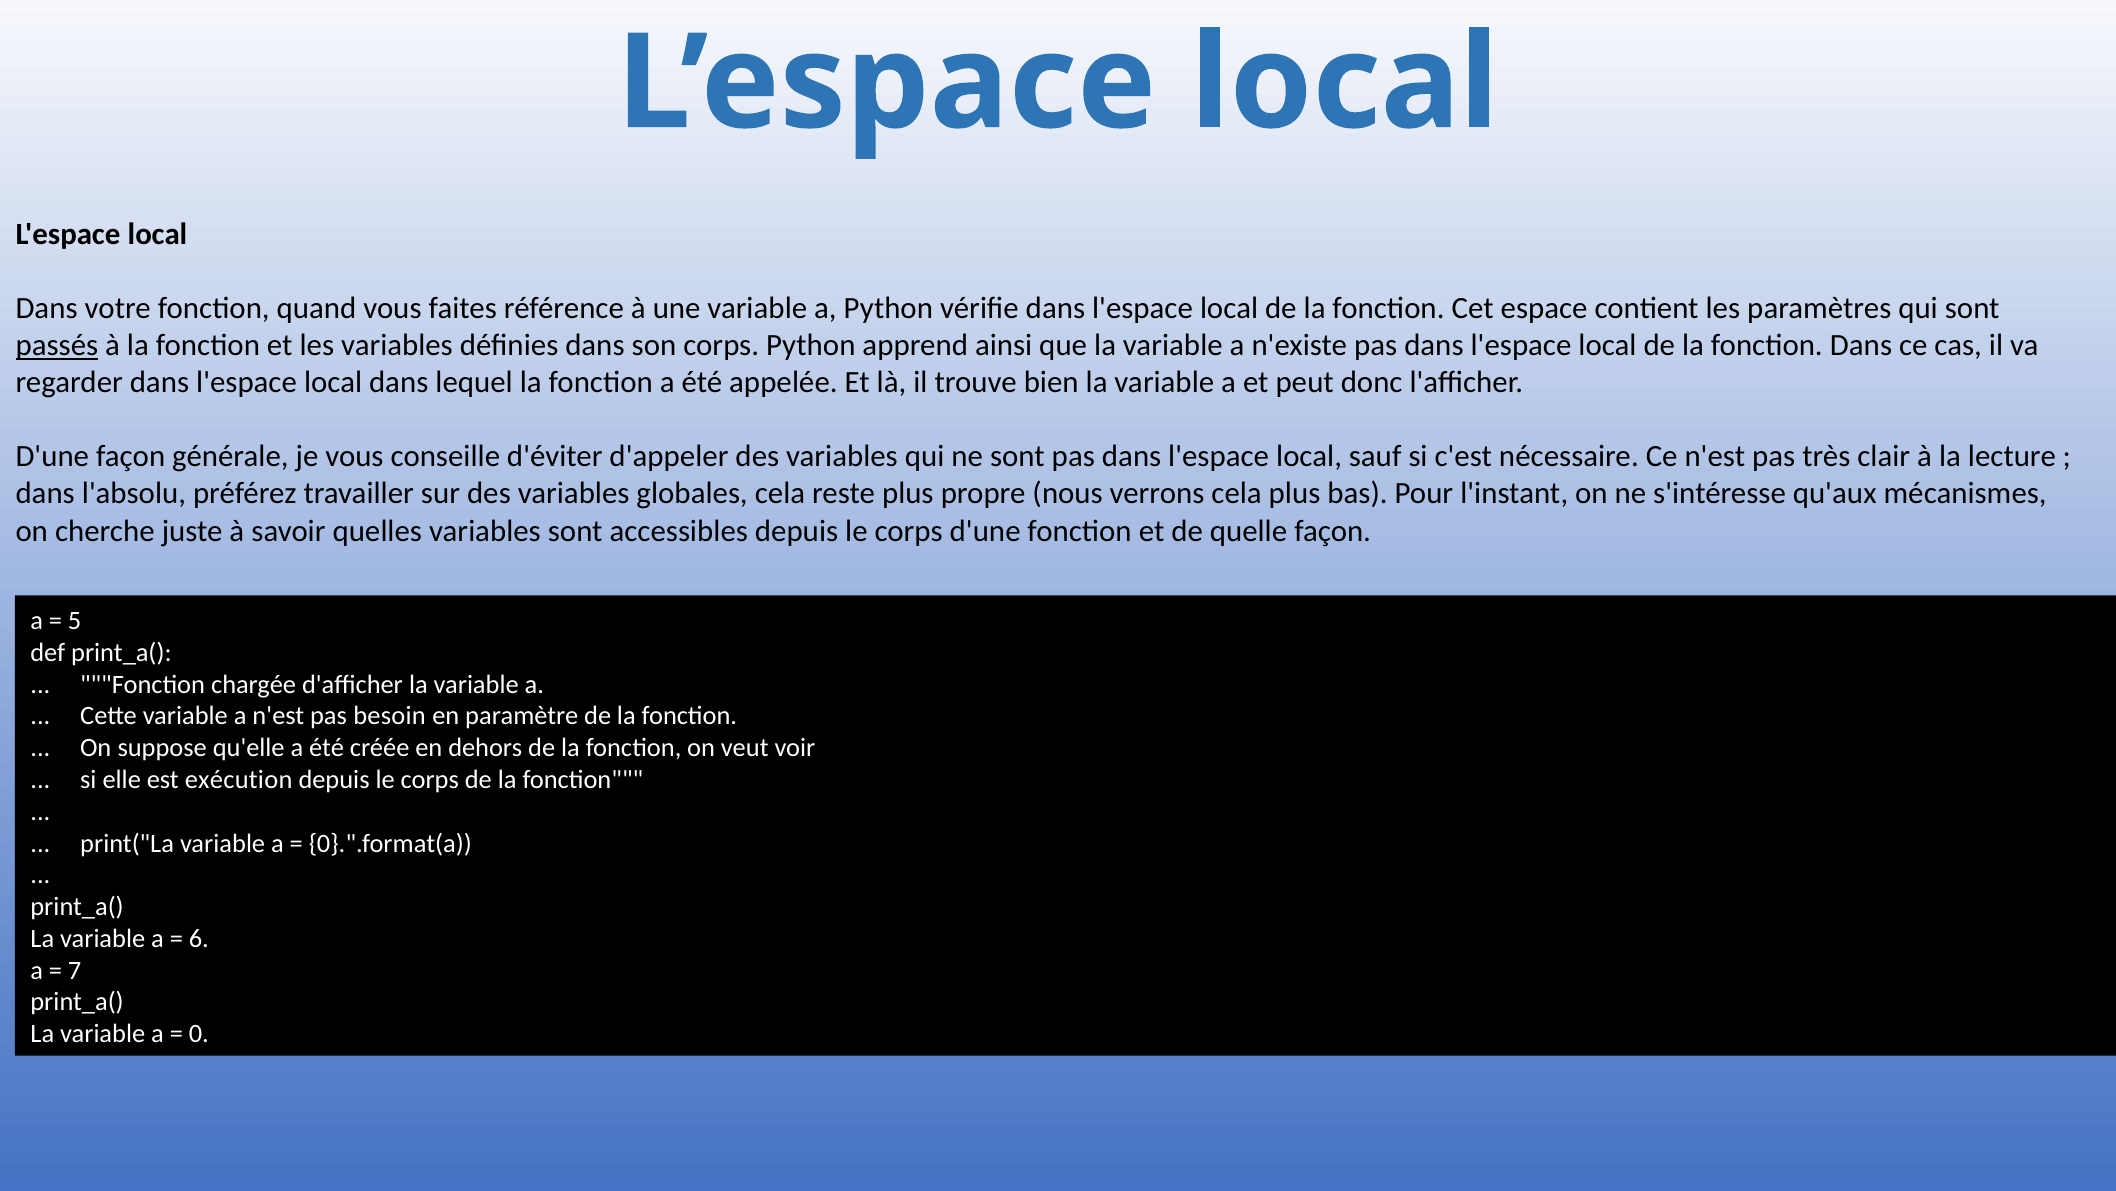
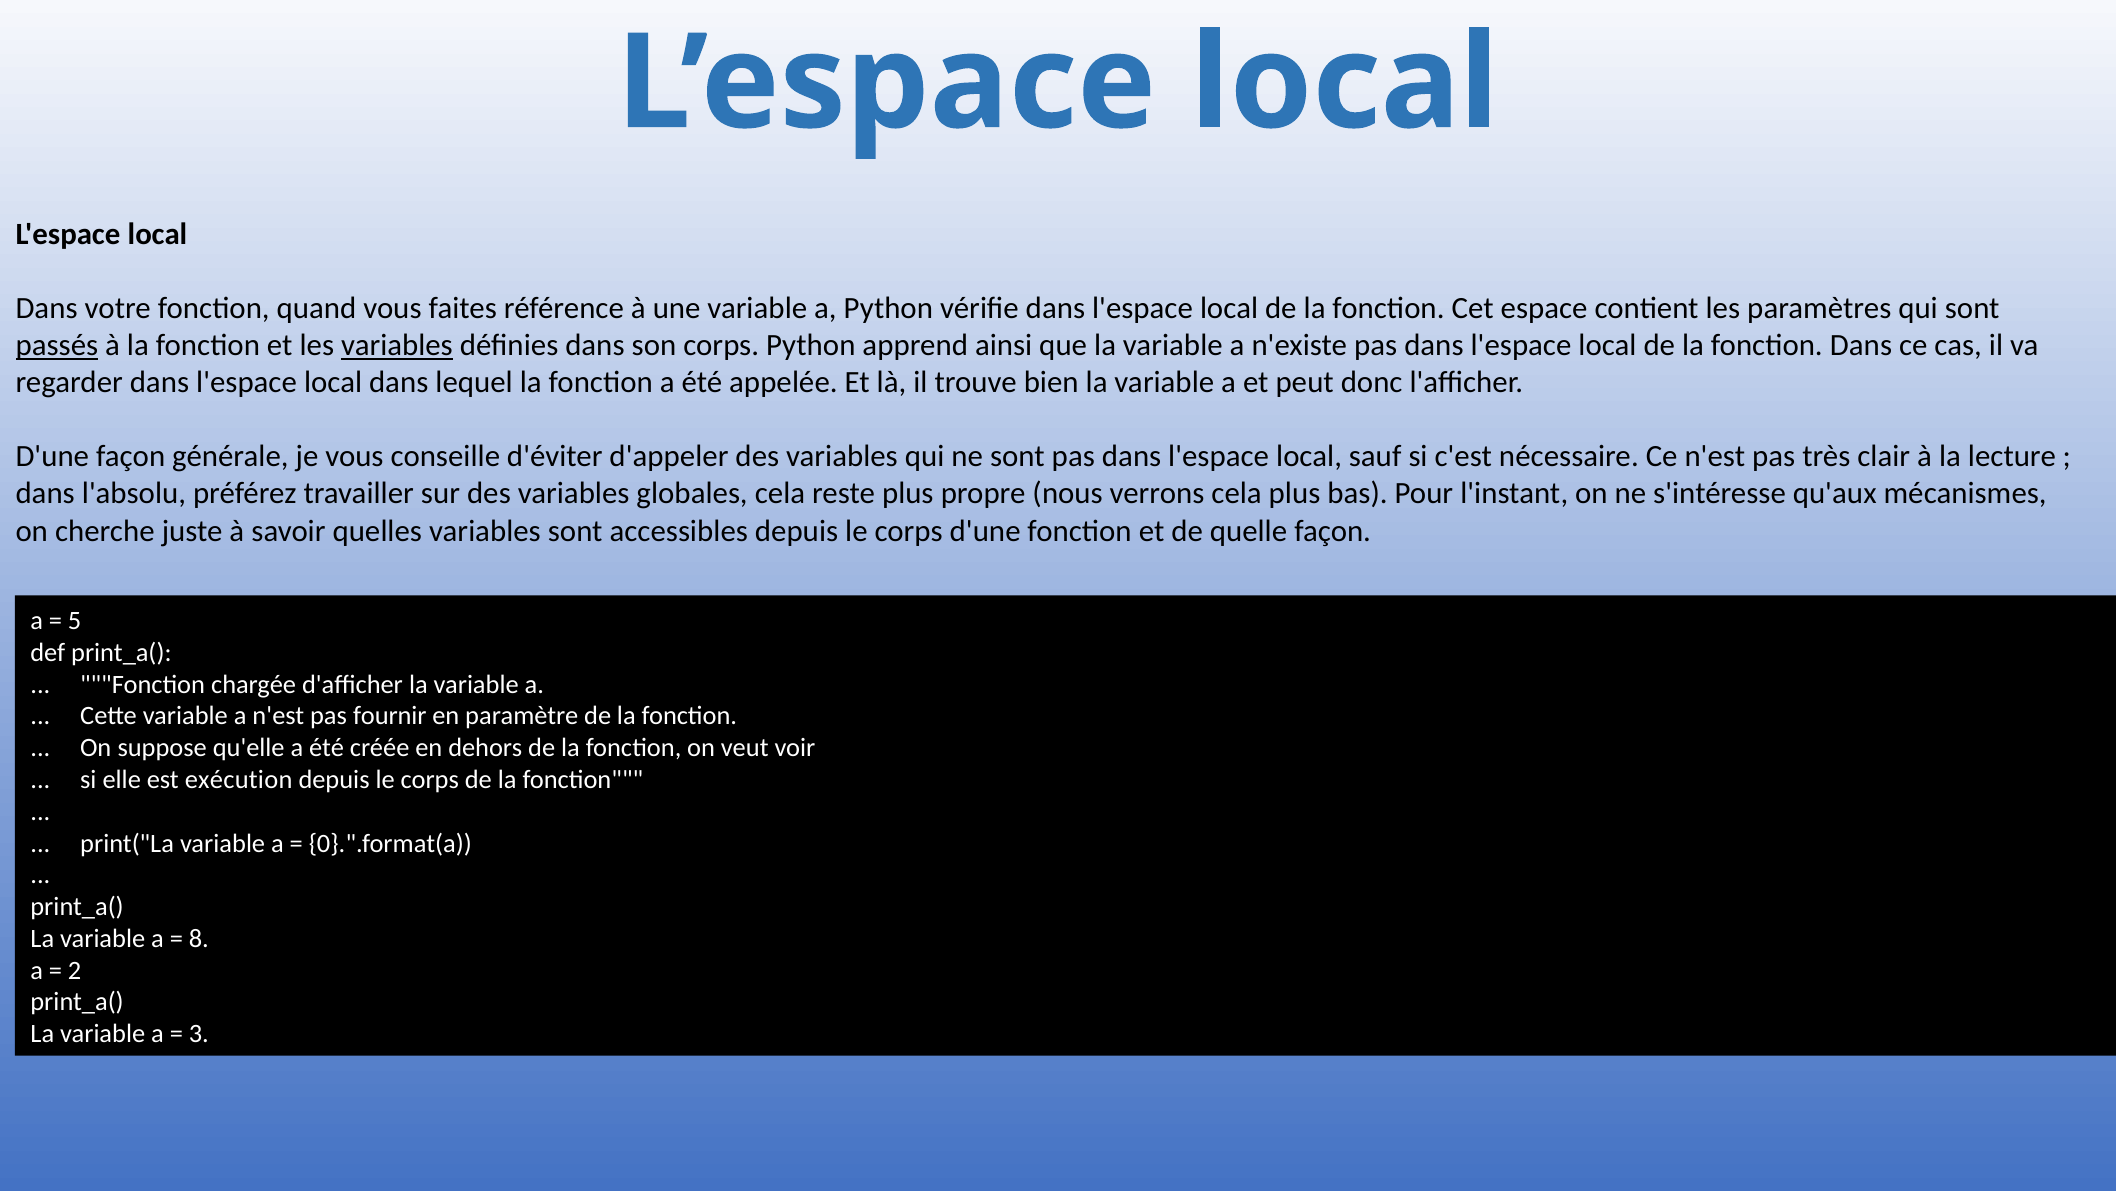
variables underline: none -> present (397, 345)
besoin: besoin -> fournir (390, 716)
6: 6 -> 8 (199, 938)
7: 7 -> 2 (75, 970)
0: 0 -> 3 (199, 1033)
